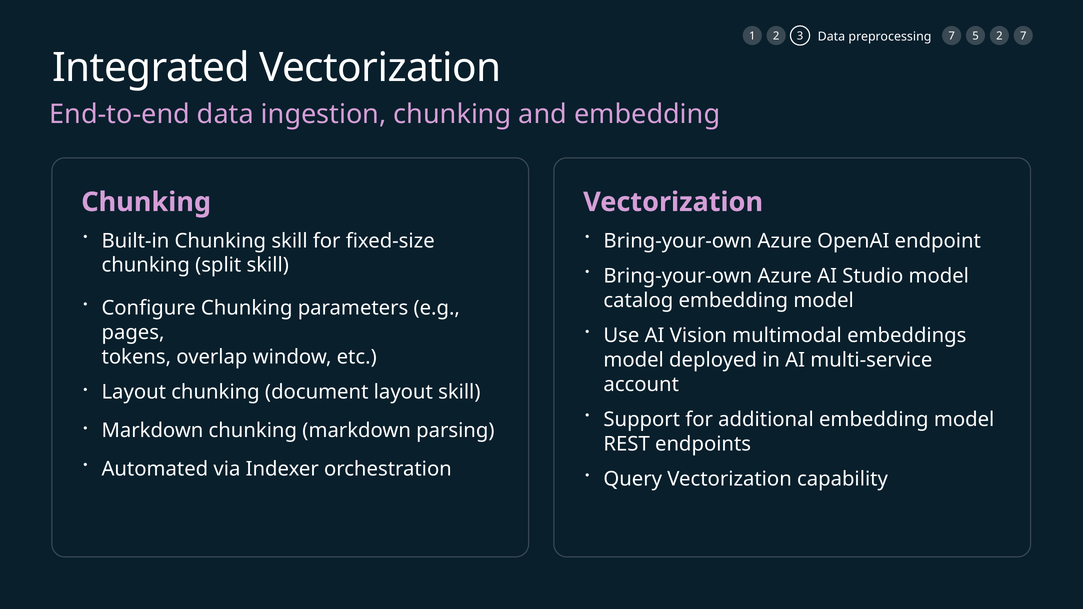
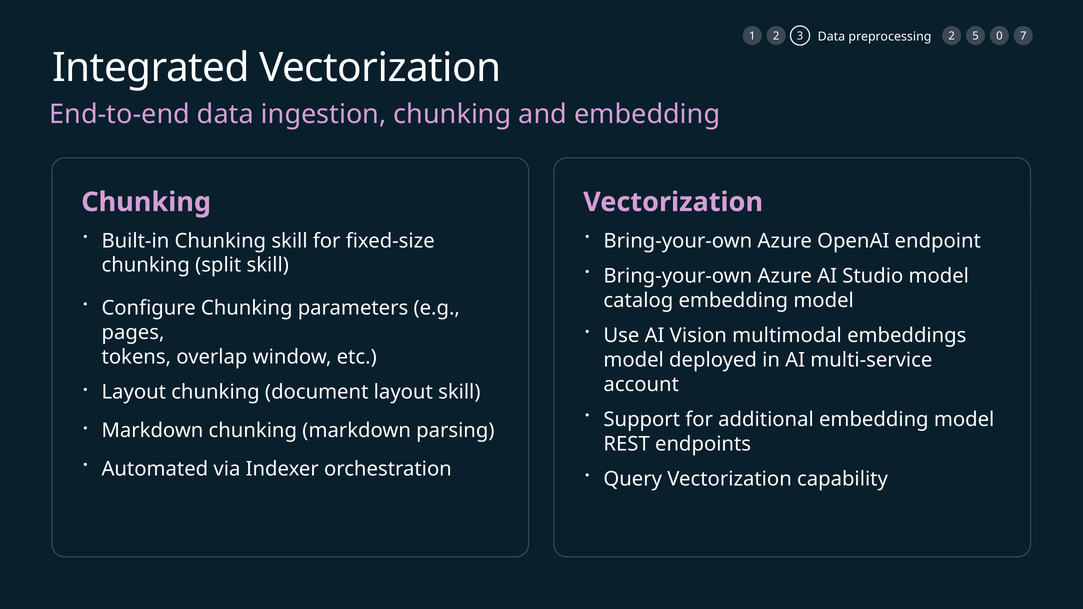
3 7: 7 -> 2 (952, 36)
5 2: 2 -> 0 (999, 36)
